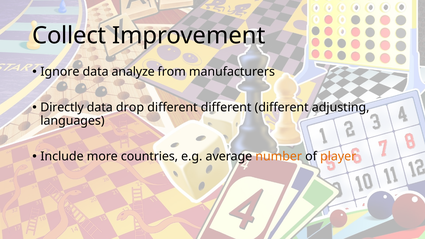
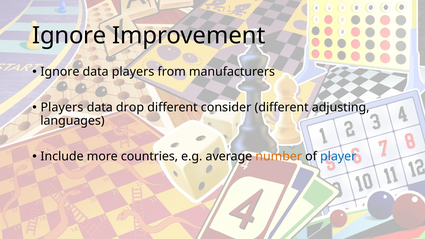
Collect: Collect -> Ignore (69, 36)
data analyze: analyze -> players (133, 72)
Directly: Directly -> Players (62, 107)
different: different -> consider (226, 107)
player colour: orange -> blue (338, 157)
